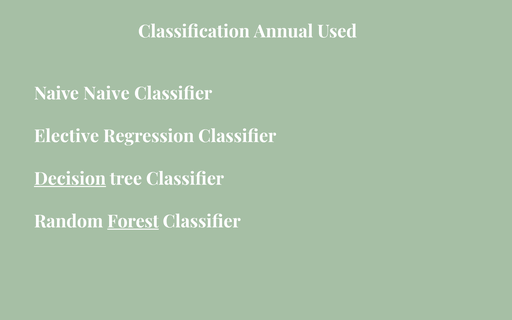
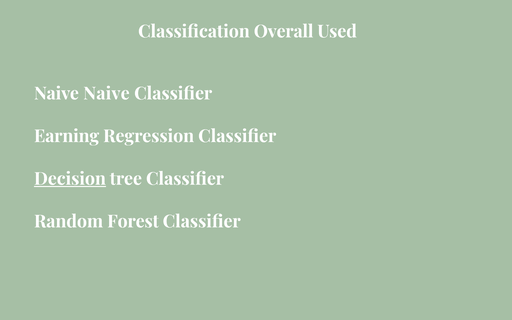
Annual: Annual -> Overall (284, 32)
Elective: Elective -> Earning (67, 136)
Forest underline: present -> none (133, 222)
